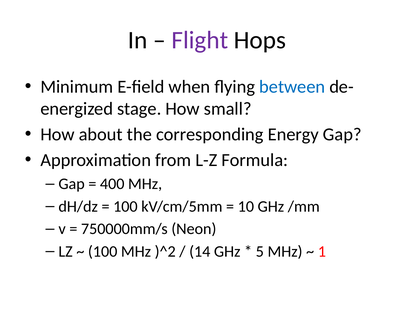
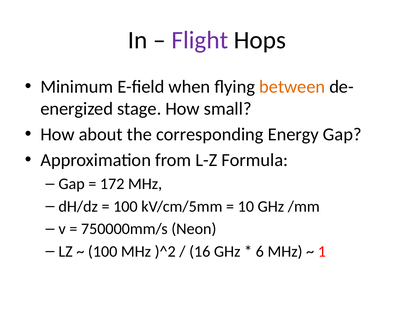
between colour: blue -> orange (292, 87)
400: 400 -> 172 (112, 184)
14: 14 -> 16 (200, 252)
5: 5 -> 6 (260, 252)
